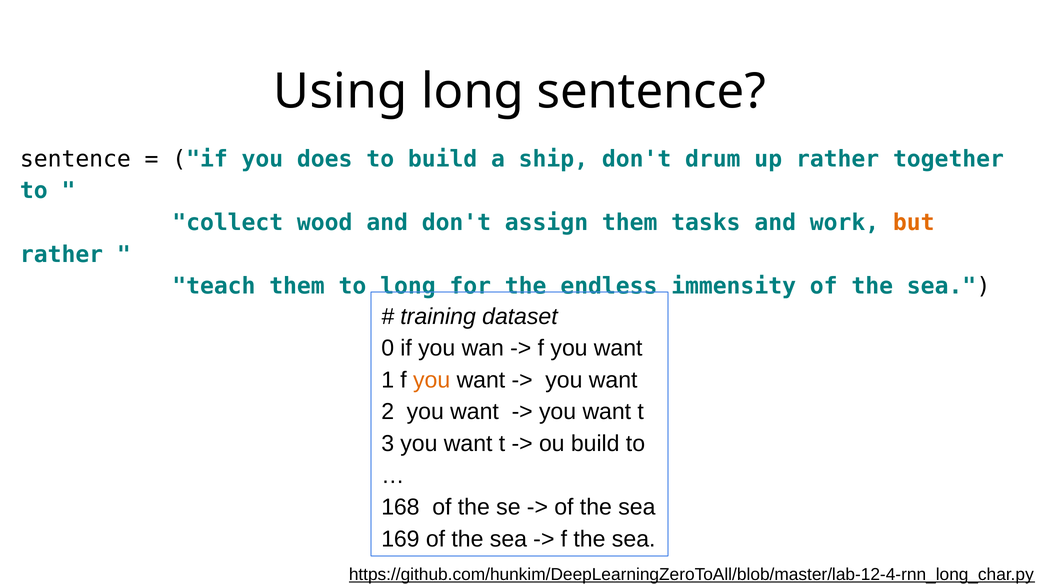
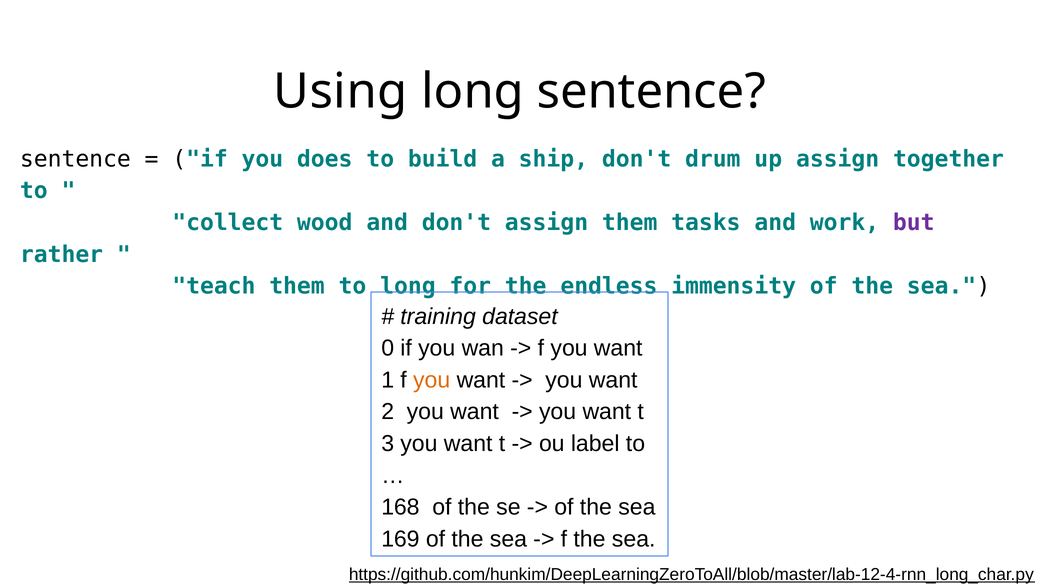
up rather: rather -> assign (838, 159)
but colour: orange -> purple (914, 223)
ou build: build -> label (595, 444)
